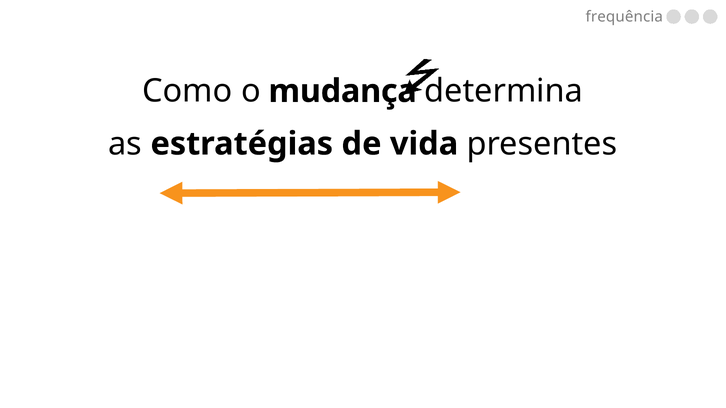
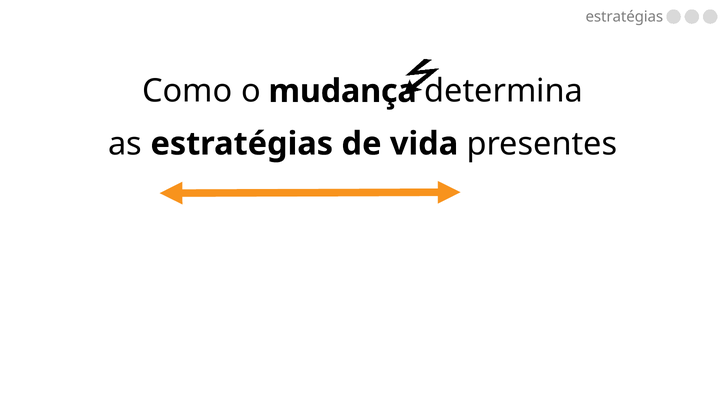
frequência: frequência -> estratégias (624, 17)
